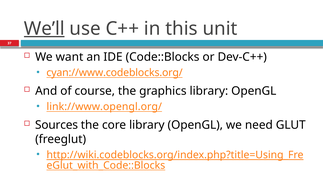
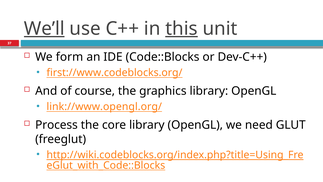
this underline: none -> present (182, 29)
want: want -> form (69, 57)
cyan://www.codeblocks.org/: cyan://www.codeblocks.org/ -> first://www.codeblocks.org/ (114, 73)
Sources: Sources -> Process (56, 125)
